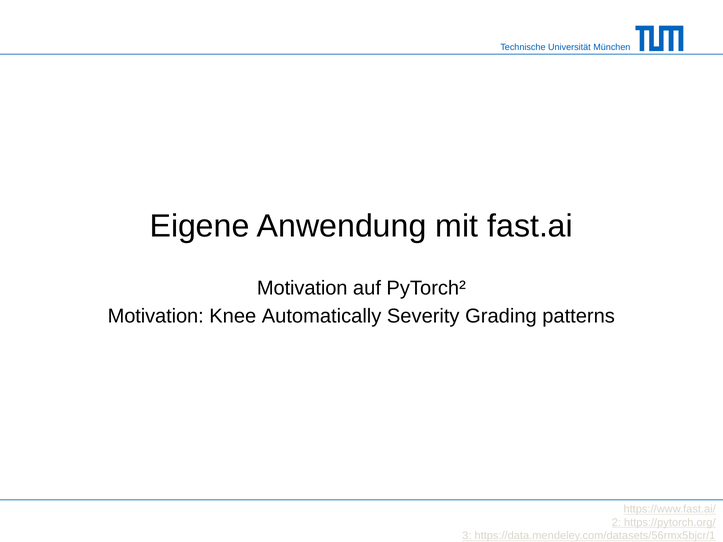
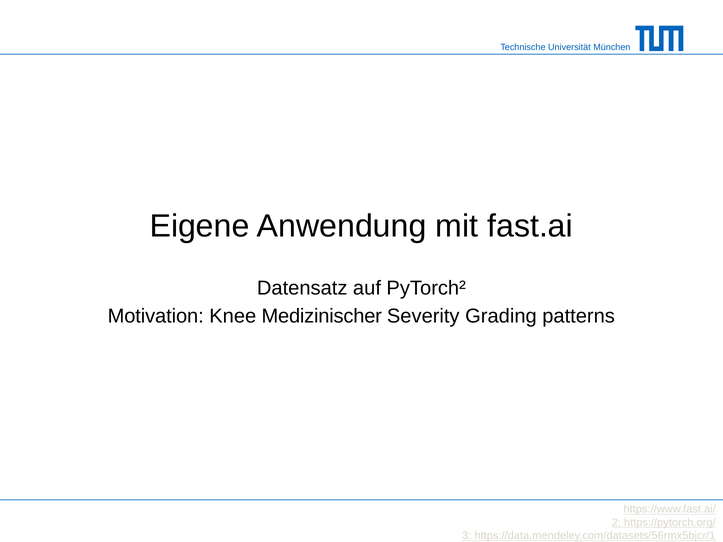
Motivation: Motivation -> Datensatz (302, 288)
Automatically: Automatically -> Medizinischer (322, 316)
